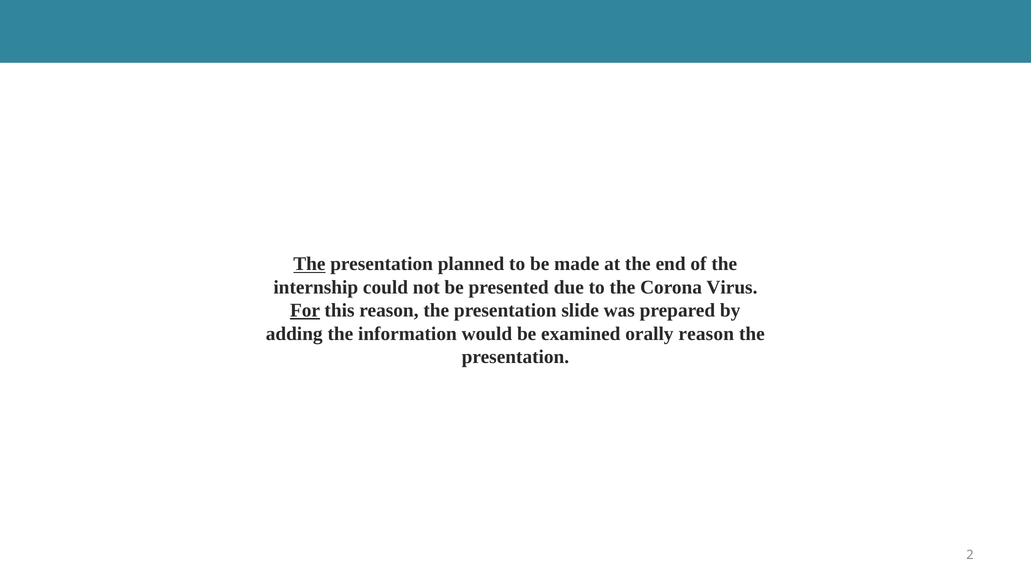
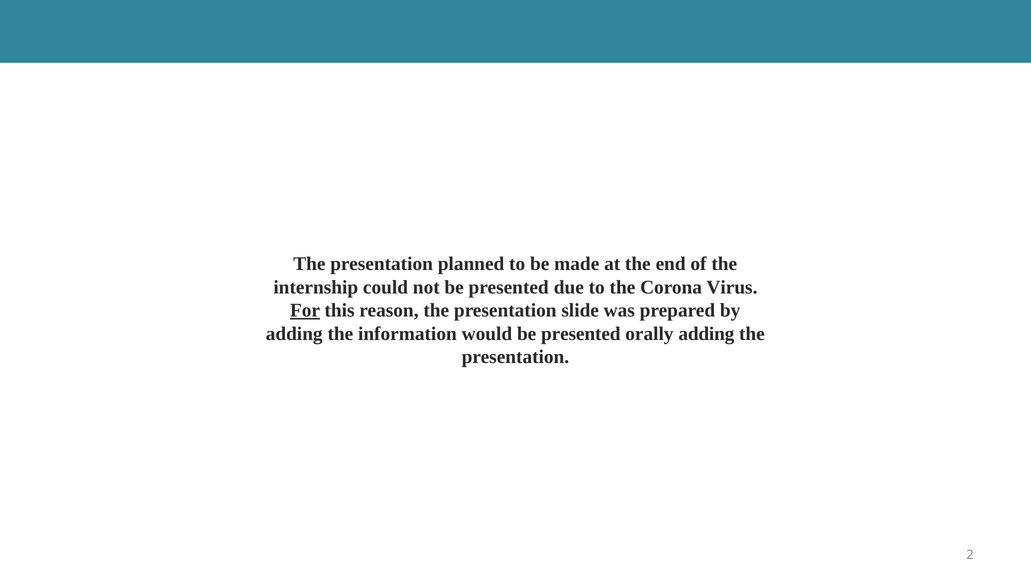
The underline: present -> none (309, 264)
would be examined: examined -> presented (581, 334)
orally reason: reason -> adding (706, 334)
